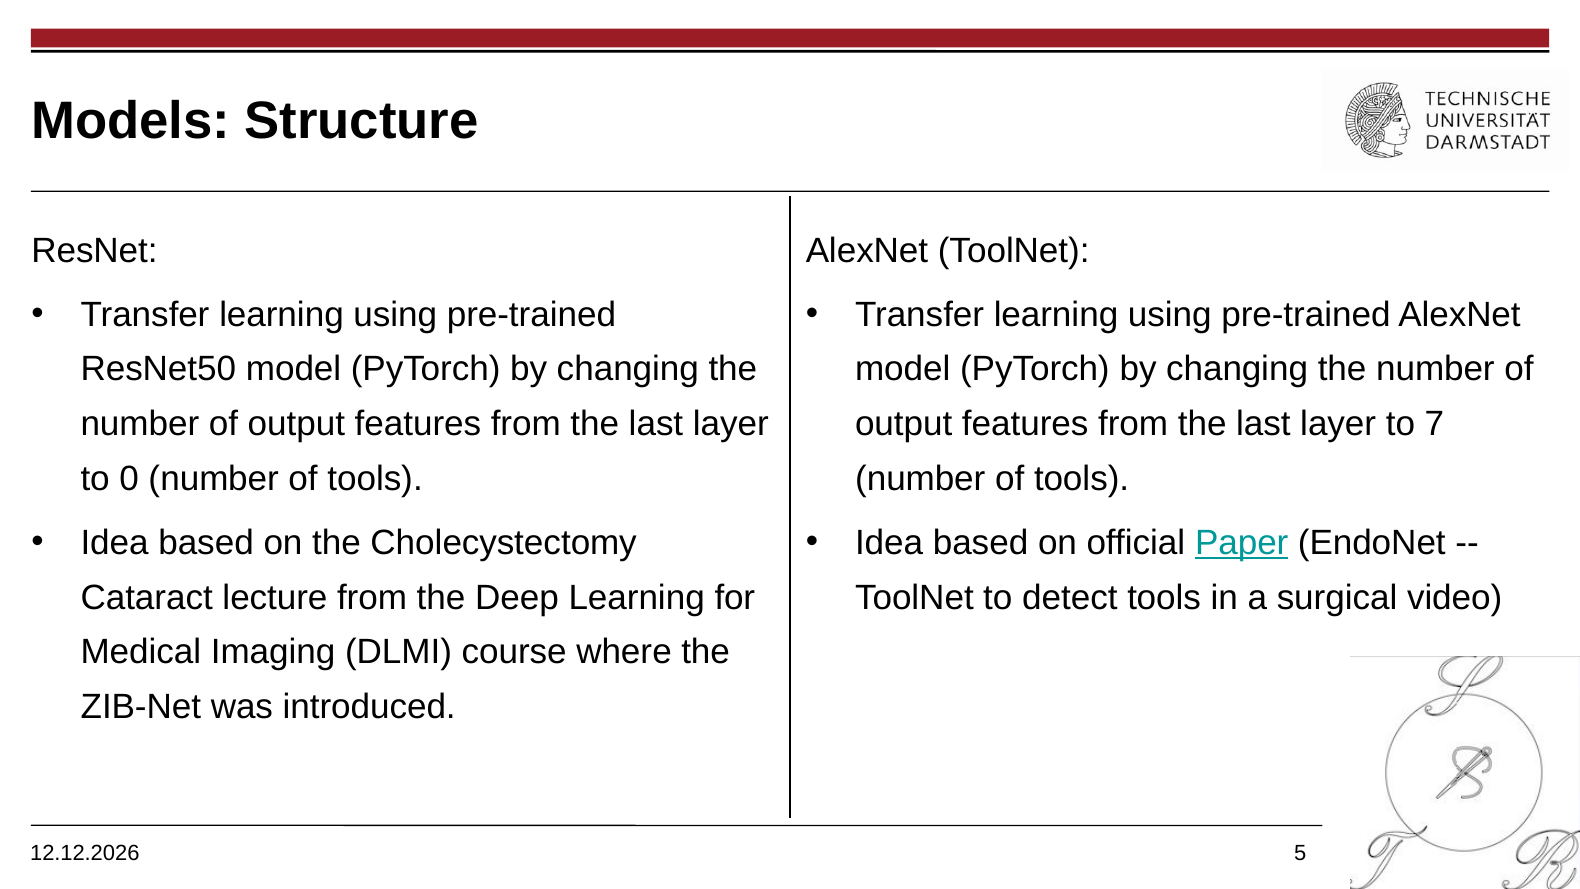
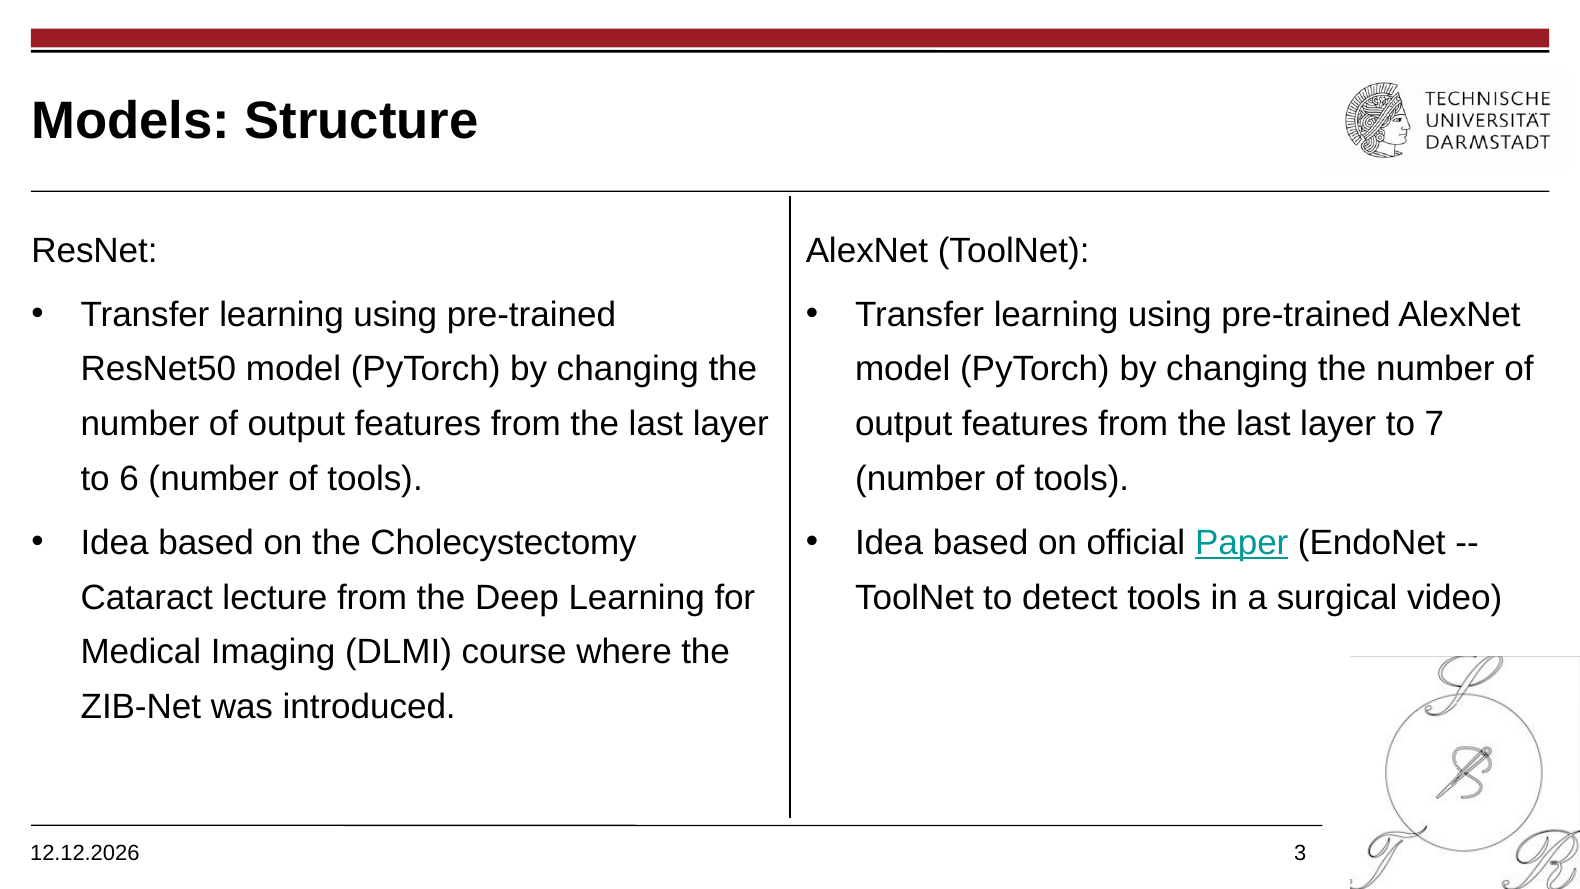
0: 0 -> 6 (129, 479)
5: 5 -> 3 (1300, 853)
